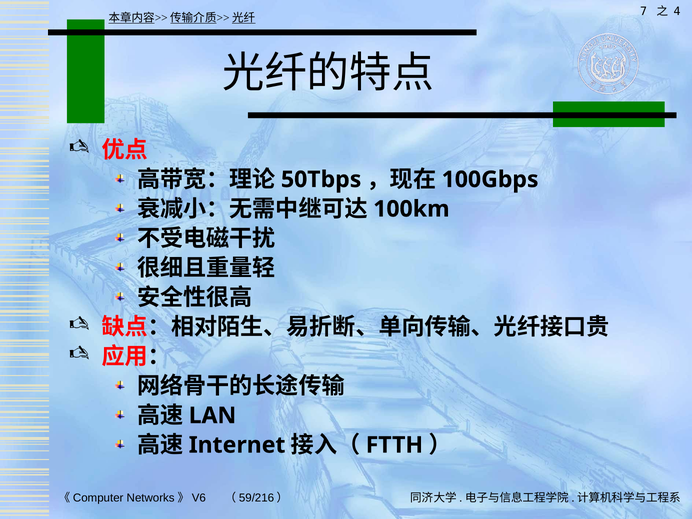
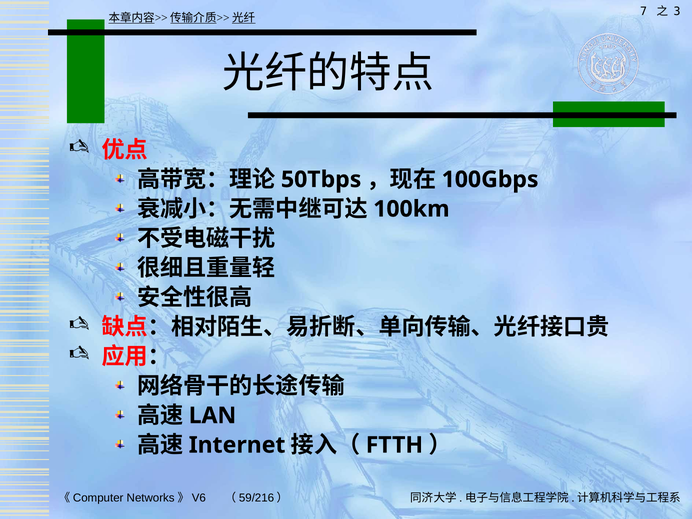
4: 4 -> 3 (677, 11)
